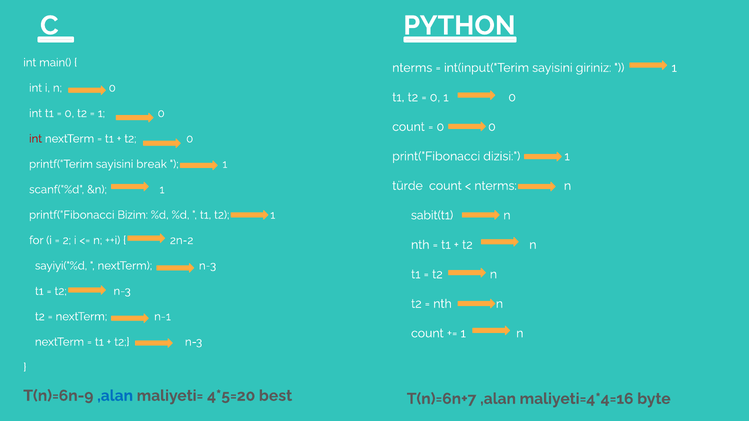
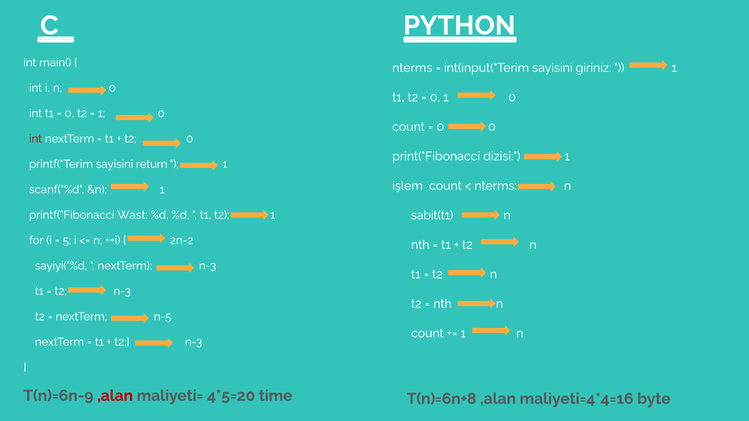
break: break -> return (152, 164)
türde: türde -> işlem (407, 186)
Bizim: Bizim -> Wast (133, 215)
2: 2 -> 5 (67, 240)
n-1: n-1 -> n-5 (163, 317)
,alan colour: blue -> red (115, 396)
best: best -> time (276, 396)
T(n)=6n+7: T(n)=6n+7 -> T(n)=6n+8 (442, 399)
